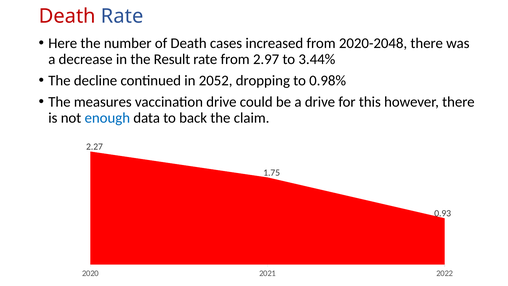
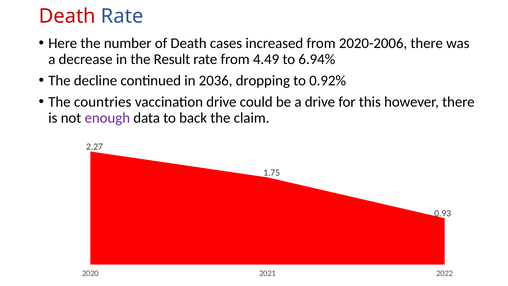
2020-2048: 2020-2048 -> 2020-2006 (373, 43)
2.97: 2.97 -> 4.49 (266, 59)
3.44%: 3.44% -> 6.94% (317, 59)
2052: 2052 -> 2036 (216, 81)
0.98%: 0.98% -> 0.92% (328, 81)
measures: measures -> countries (103, 102)
enough colour: blue -> purple (107, 118)
